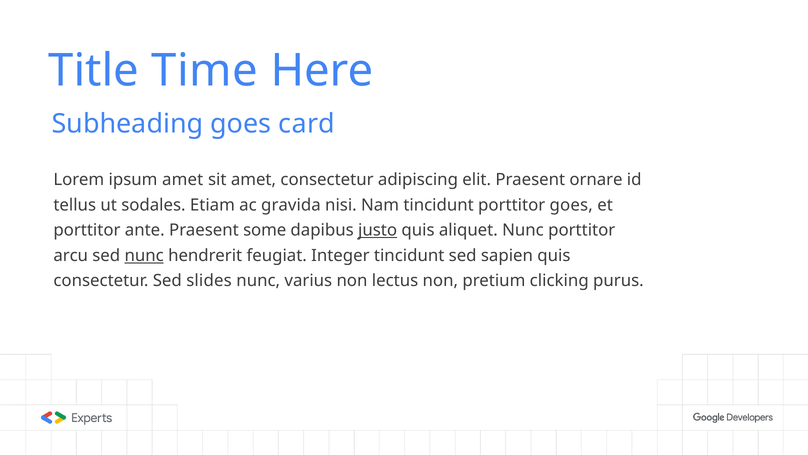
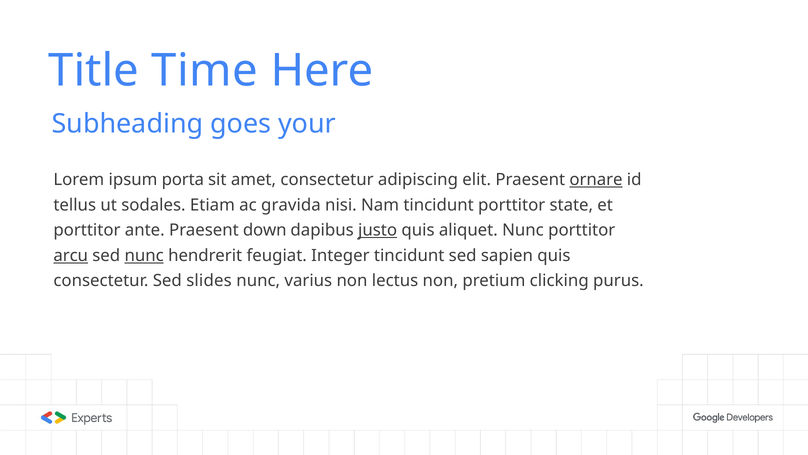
card: card -> your (307, 124)
ipsum amet: amet -> porta (183, 180)
ornare underline: none -> present (596, 180)
porttitor goes: goes -> state (571, 205)
some: some -> down (265, 230)
arcu underline: none -> present (71, 255)
